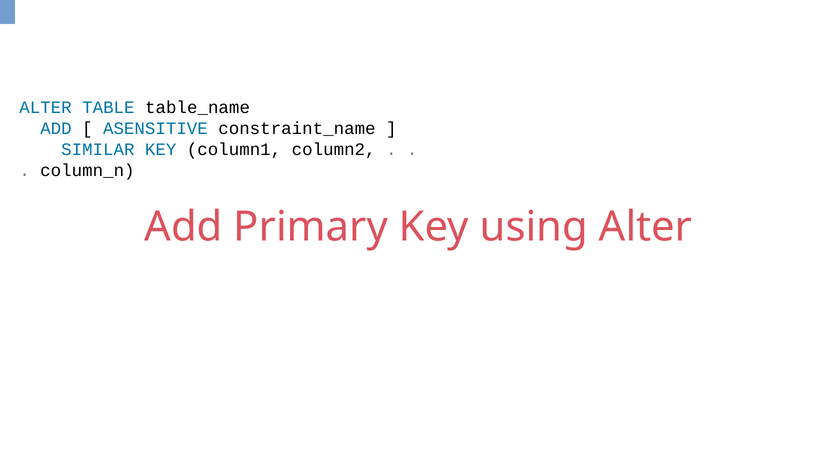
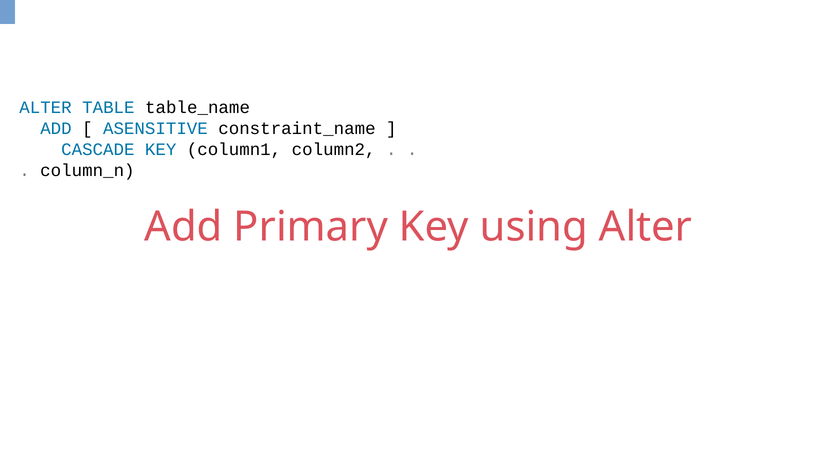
SIMILAR: SIMILAR -> CASCADE (98, 150)
